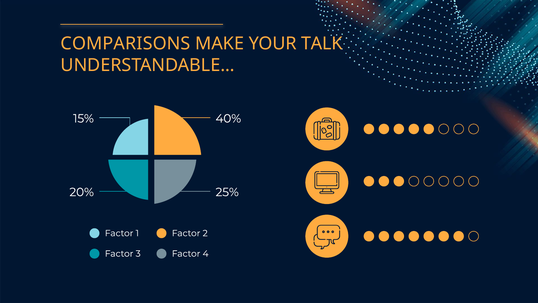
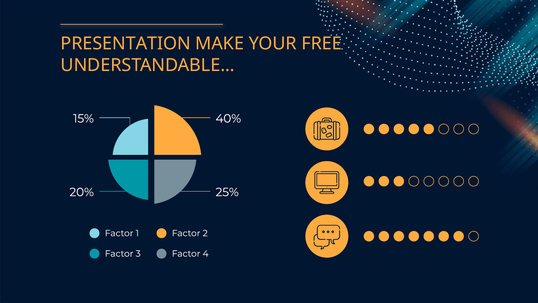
COMPARISONS: COMPARISONS -> PRESENTATION (126, 44)
TALK: TALK -> FREE (322, 44)
